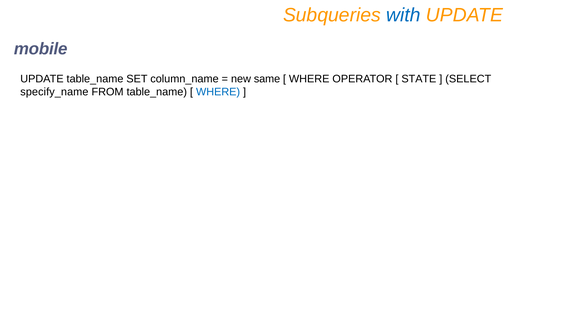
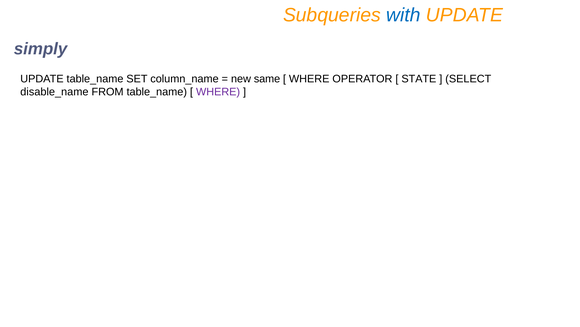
mobile: mobile -> simply (41, 49)
specify_name: specify_name -> disable_name (54, 92)
WHERE colour: blue -> purple (218, 92)
